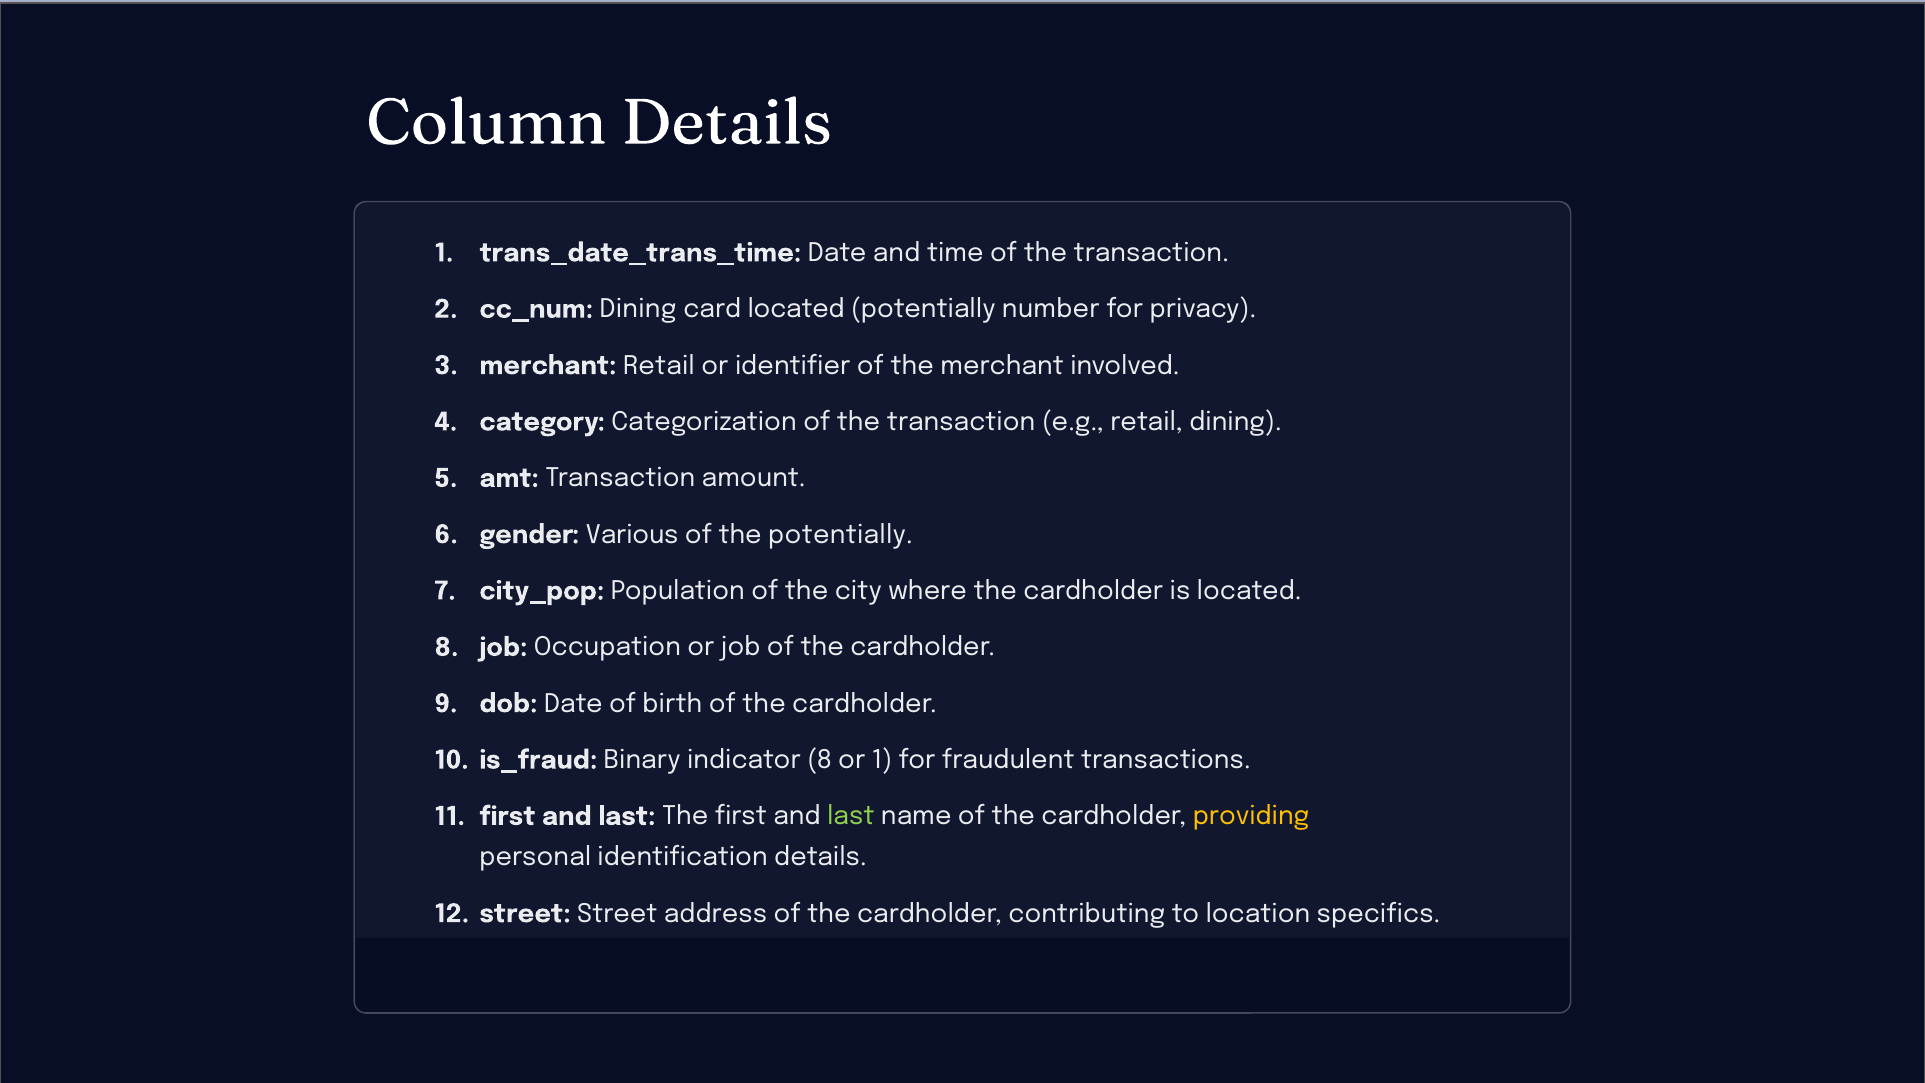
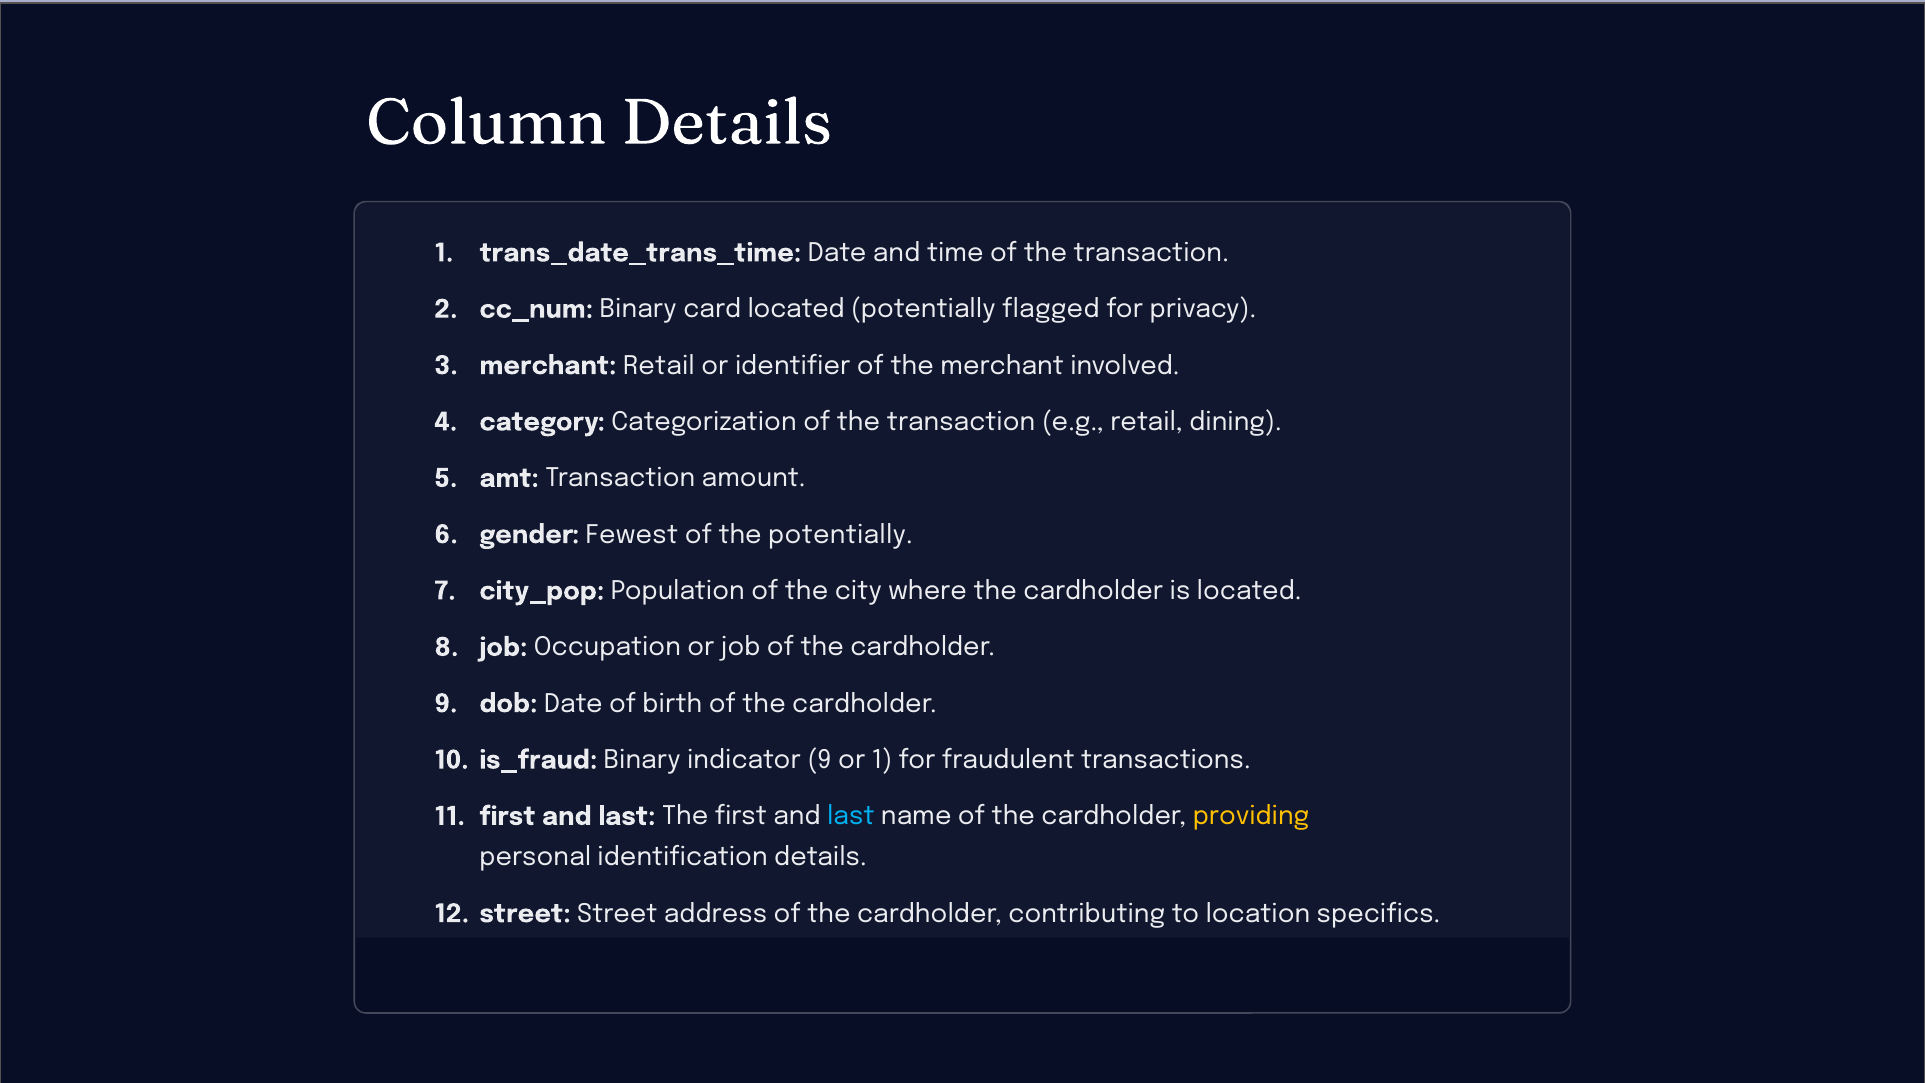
cc_num Dining: Dining -> Binary (638, 309)
number: number -> flagged (1051, 309)
Various: Various -> Fewest (632, 535)
indicator 8: 8 -> 9 (820, 760)
last colour: light green -> light blue (851, 816)
